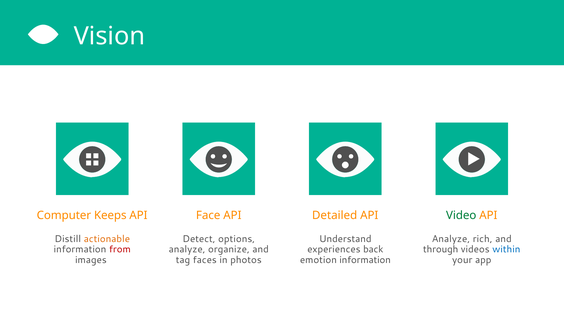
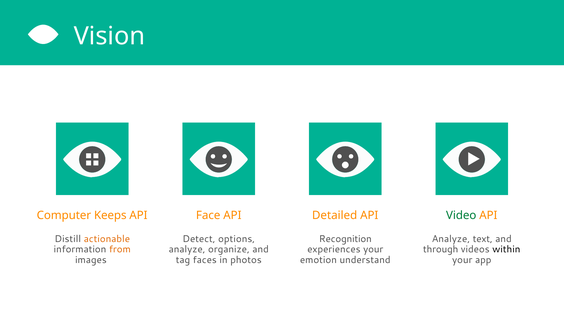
Understand: Understand -> Recognition (345, 239)
rich: rich -> text (483, 239)
from colour: red -> orange (120, 250)
experiences back: back -> your (373, 250)
within colour: blue -> black (506, 250)
emotion information: information -> understand (365, 260)
